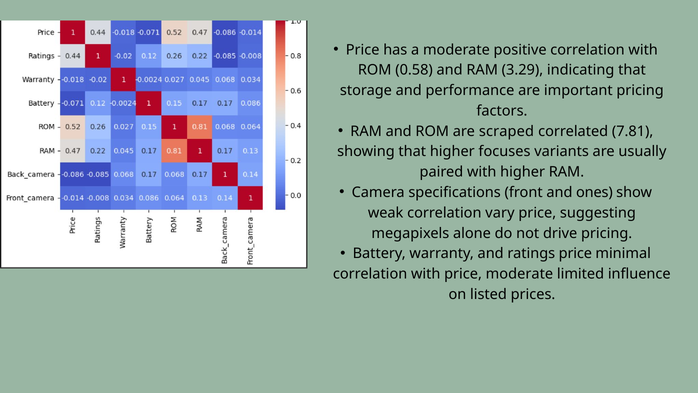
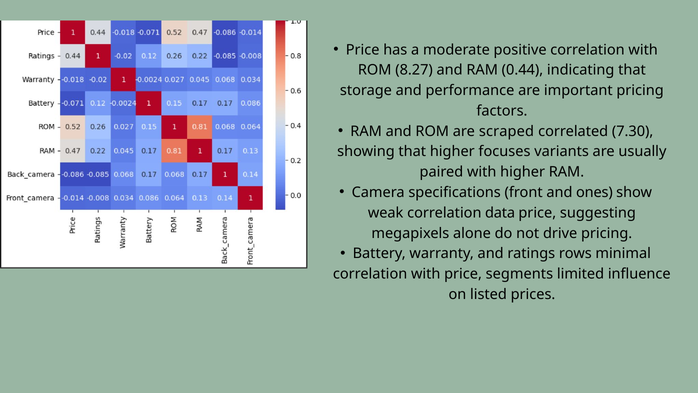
0.58: 0.58 -> 8.27 (414, 70)
3.29: 3.29 -> 0.44 (522, 70)
7.81: 7.81 -> 7.30 (633, 131)
vary: vary -> data (500, 213)
ratings price: price -> rows (575, 253)
price moderate: moderate -> segments (519, 274)
